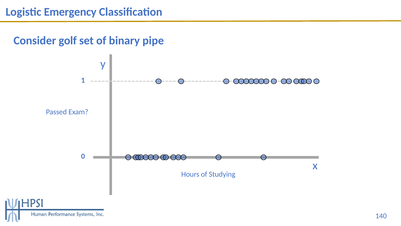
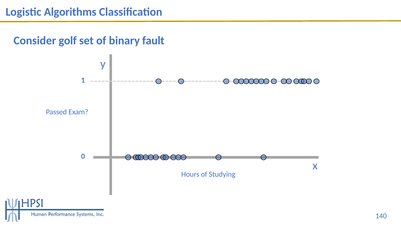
Emergency: Emergency -> Algorithms (70, 12)
pipe: pipe -> fault (153, 41)
